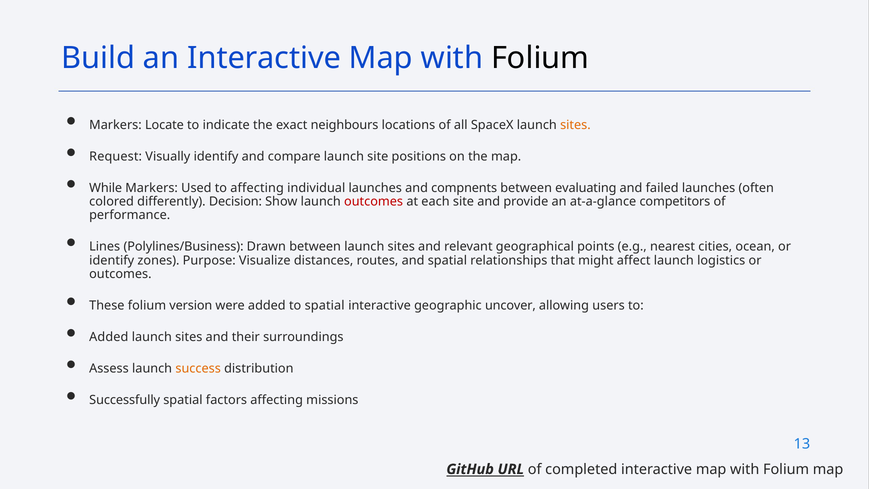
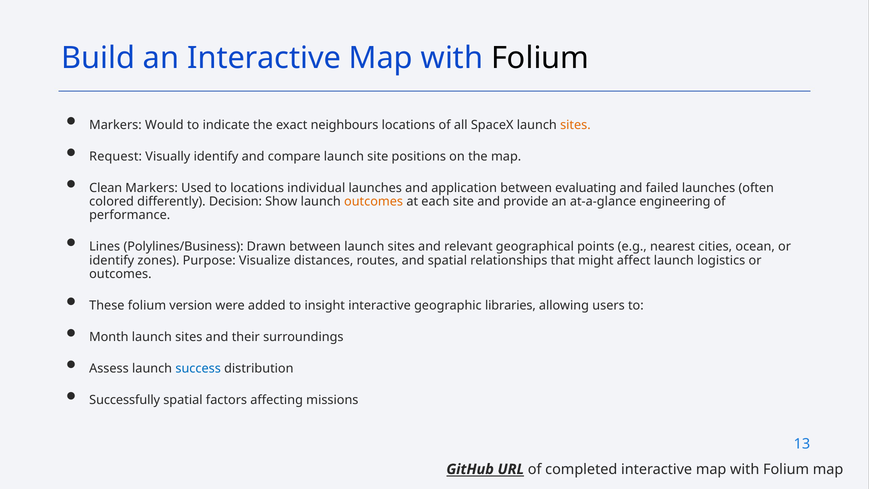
Locate: Locate -> Would (164, 125)
While: While -> Clean (106, 188)
to affecting: affecting -> locations (257, 188)
compnents: compnents -> application (464, 188)
outcomes colour: red -> orange (374, 201)
competitors: competitors -> engineering (675, 201)
to spatial: spatial -> insight (325, 306)
uncover: uncover -> libraries (510, 306)
Added: Added -> Month (109, 337)
success colour: orange -> blue (198, 369)
